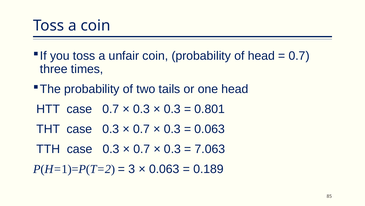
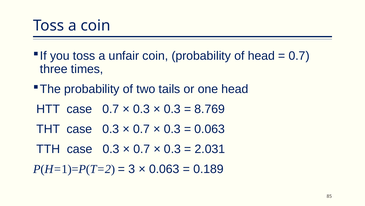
0.801: 0.801 -> 8.769 (210, 109)
7.063: 7.063 -> 2.031 (210, 149)
